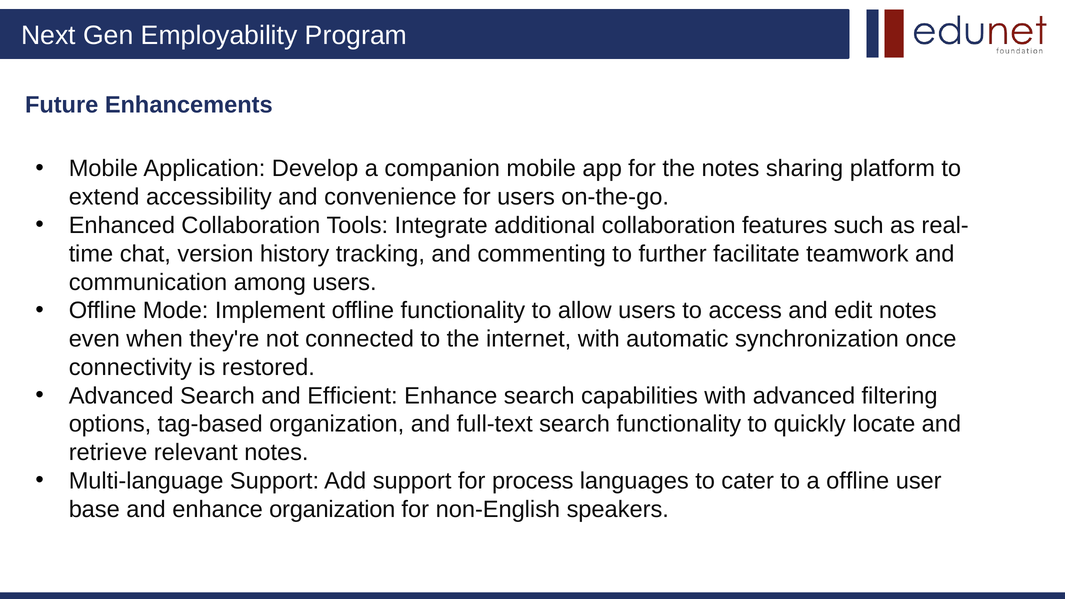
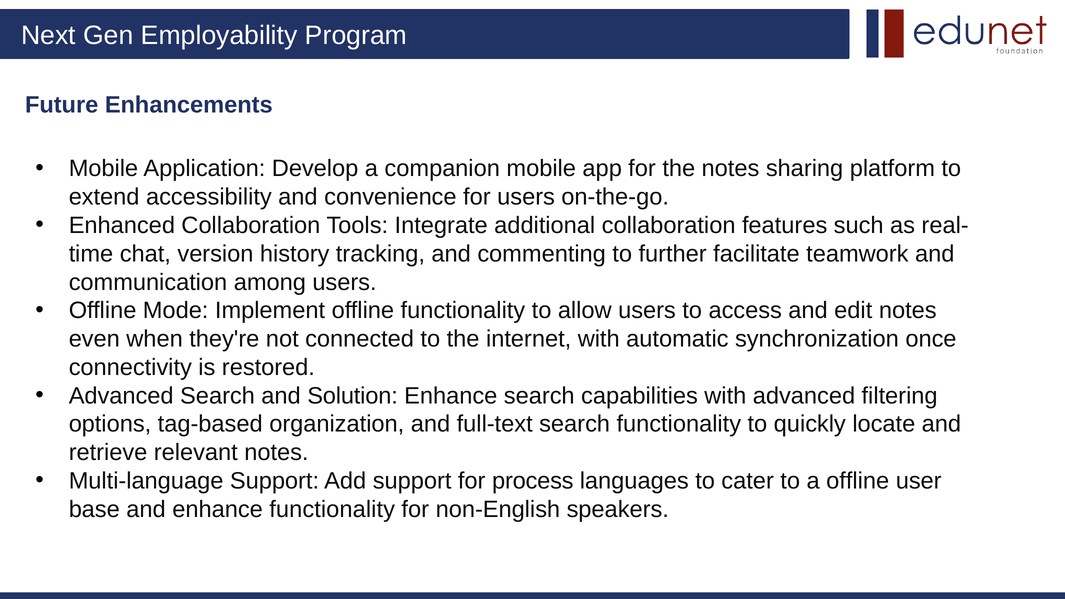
Efficient: Efficient -> Solution (353, 396)
enhance organization: organization -> functionality (332, 509)
